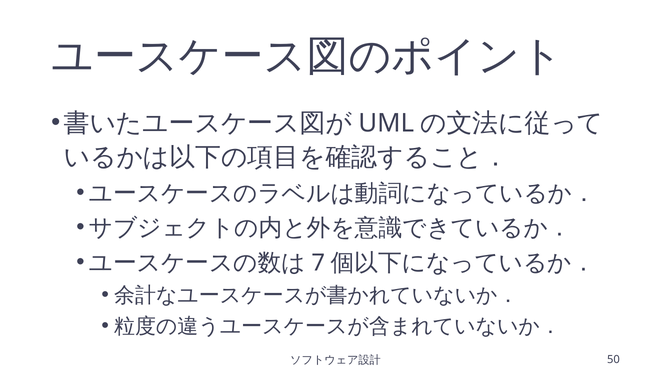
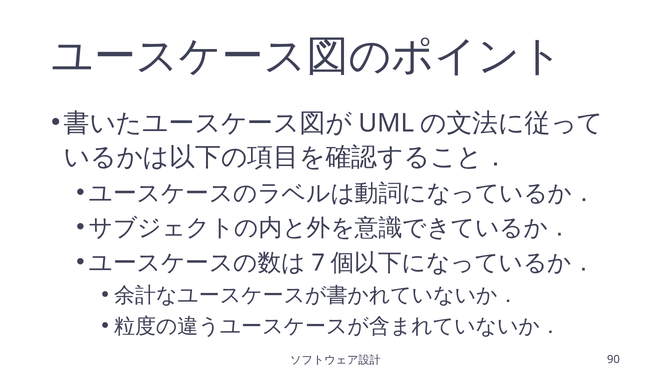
50: 50 -> 90 (613, 360)
